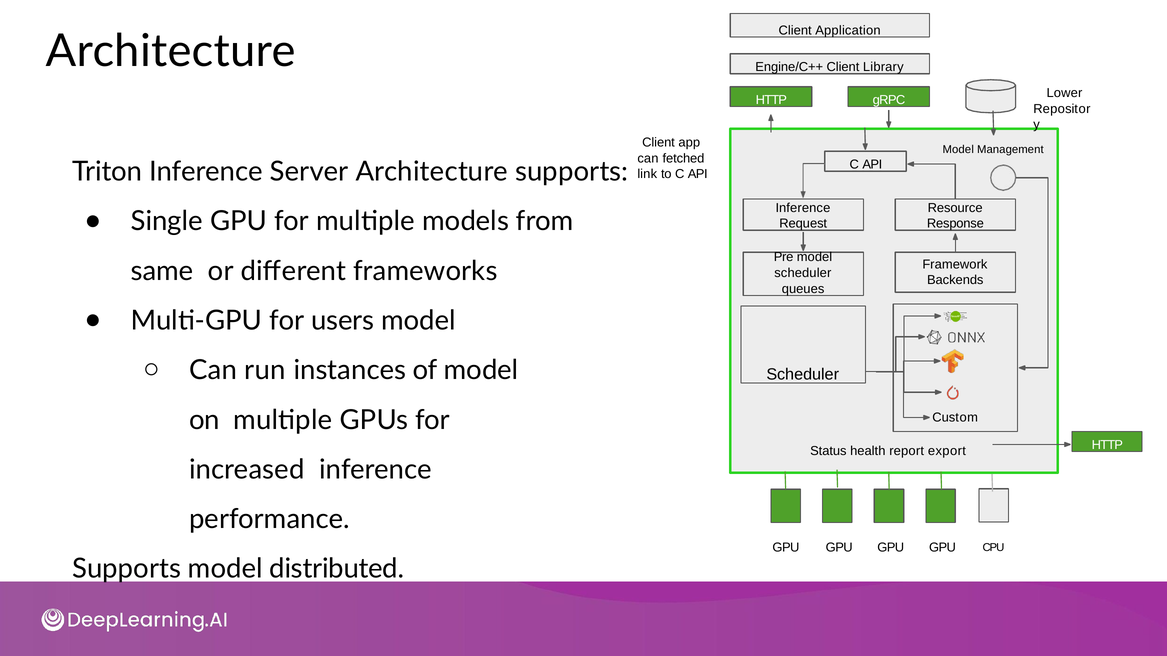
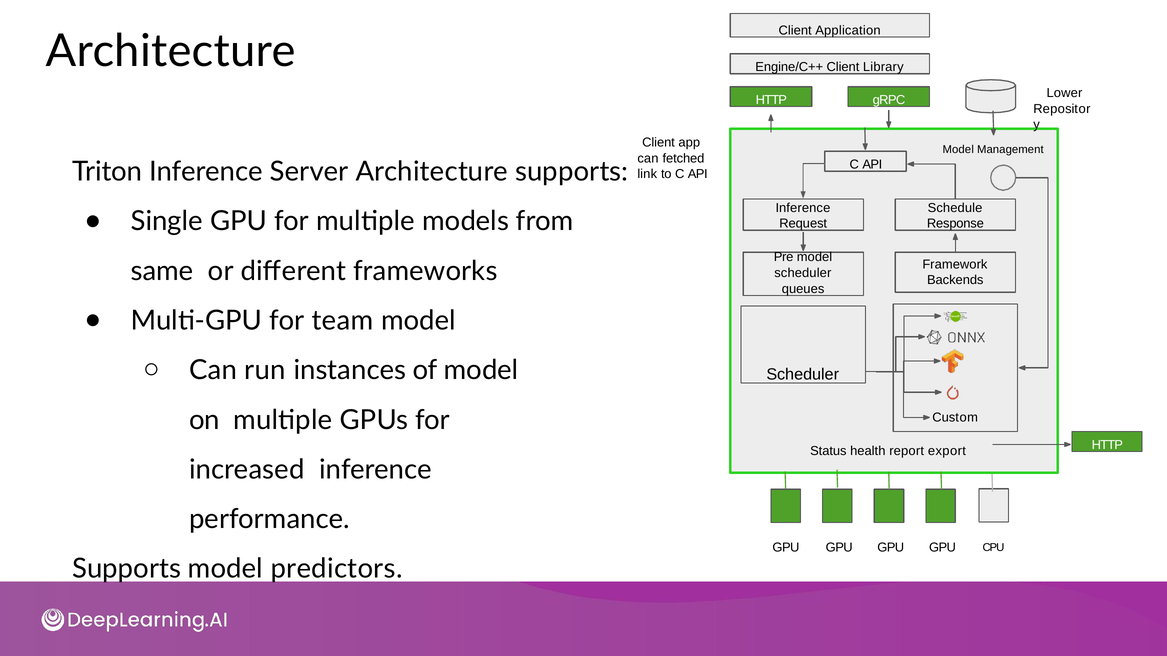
Resource: Resource -> Schedule (955, 208)
users: users -> team (342, 321)
distributed: distributed -> predictors (337, 569)
